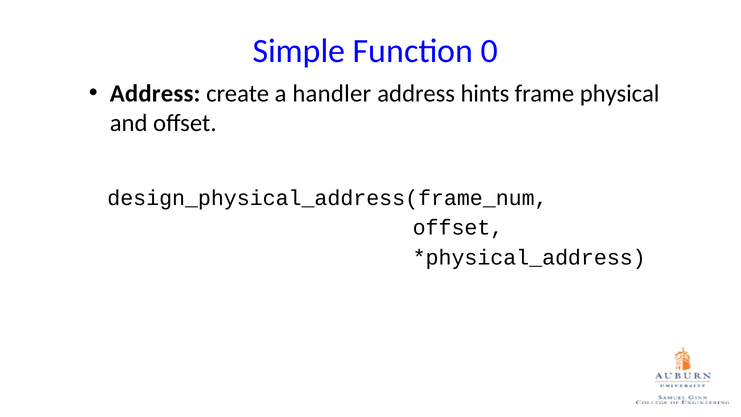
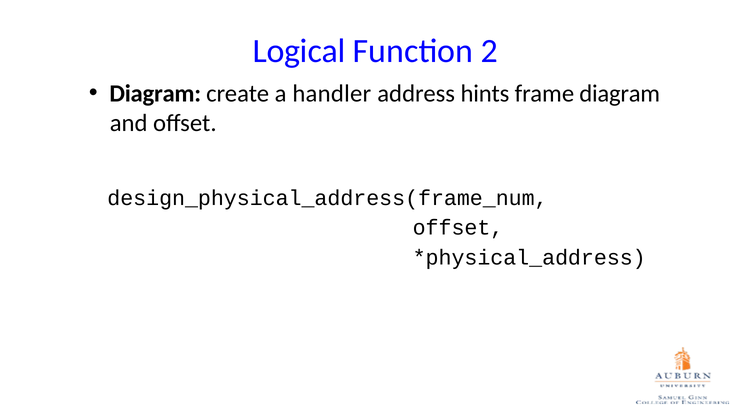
Simple: Simple -> Logical (299, 51)
0: 0 -> 2 (489, 51)
Address: Address -> Diagram (155, 93)
frame physical: physical -> diagram (620, 93)
